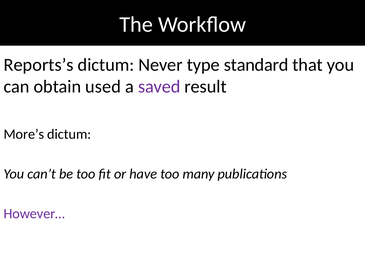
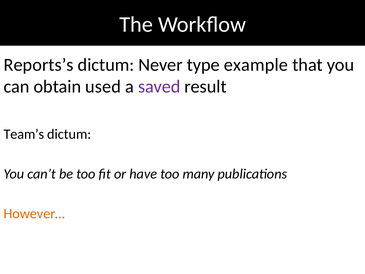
standard: standard -> example (256, 65)
More’s: More’s -> Team’s (24, 134)
However… colour: purple -> orange (34, 214)
